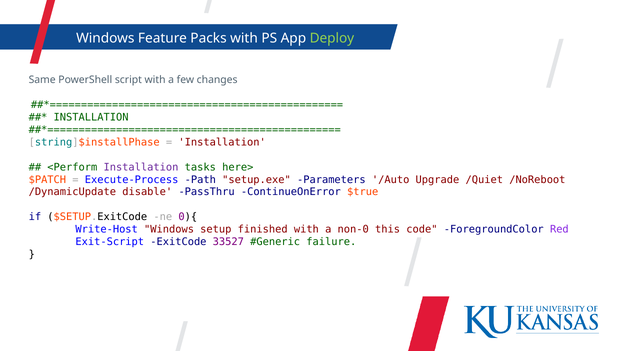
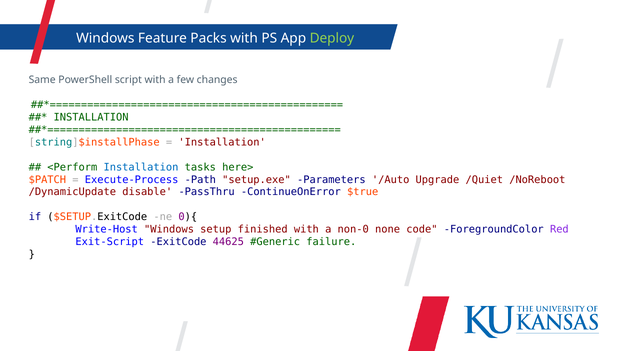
Installation colour: purple -> blue (141, 167)
this: this -> none (388, 229)
33527: 33527 -> 44625 (228, 242)
